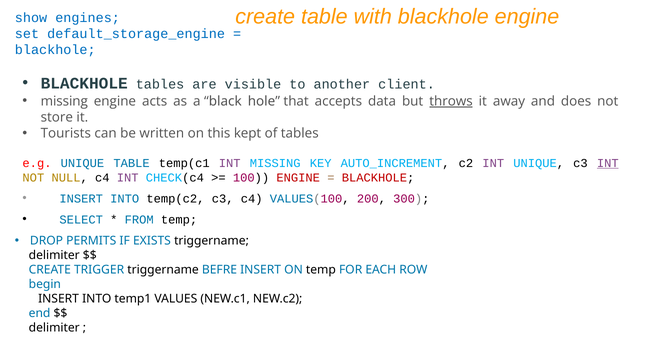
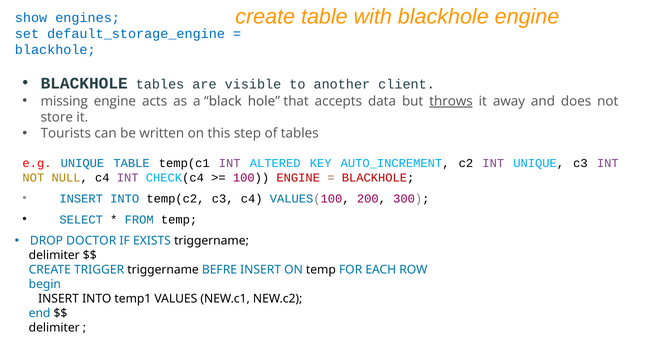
kept: kept -> step (247, 133)
INT MISSING: MISSING -> ALTERED (275, 163)
INT underline: present -> none (608, 163)
PERMITS: PERMITS -> DOCTOR (91, 241)
